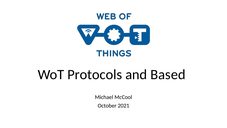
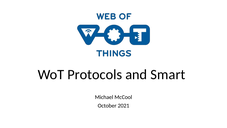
Based: Based -> Smart (168, 74)
